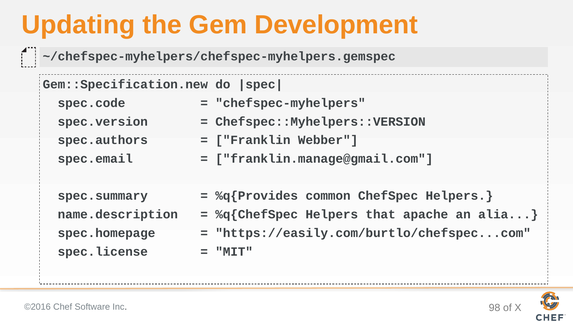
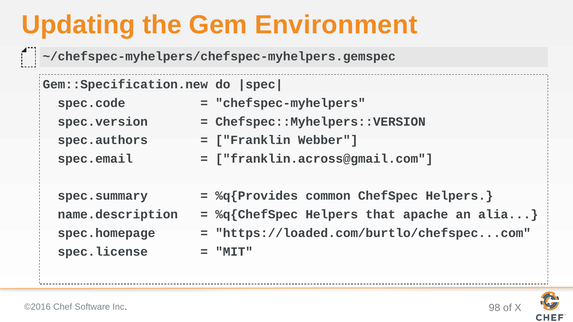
Development: Development -> Environment (336, 25)
franklin.manage@gmail.com: franklin.manage@gmail.com -> franklin.across@gmail.com (324, 159)
https://easily.com/burtlo/chefspec...com: https://easily.com/burtlo/chefspec...com -> https://loaded.com/burtlo/chefspec...com (373, 233)
